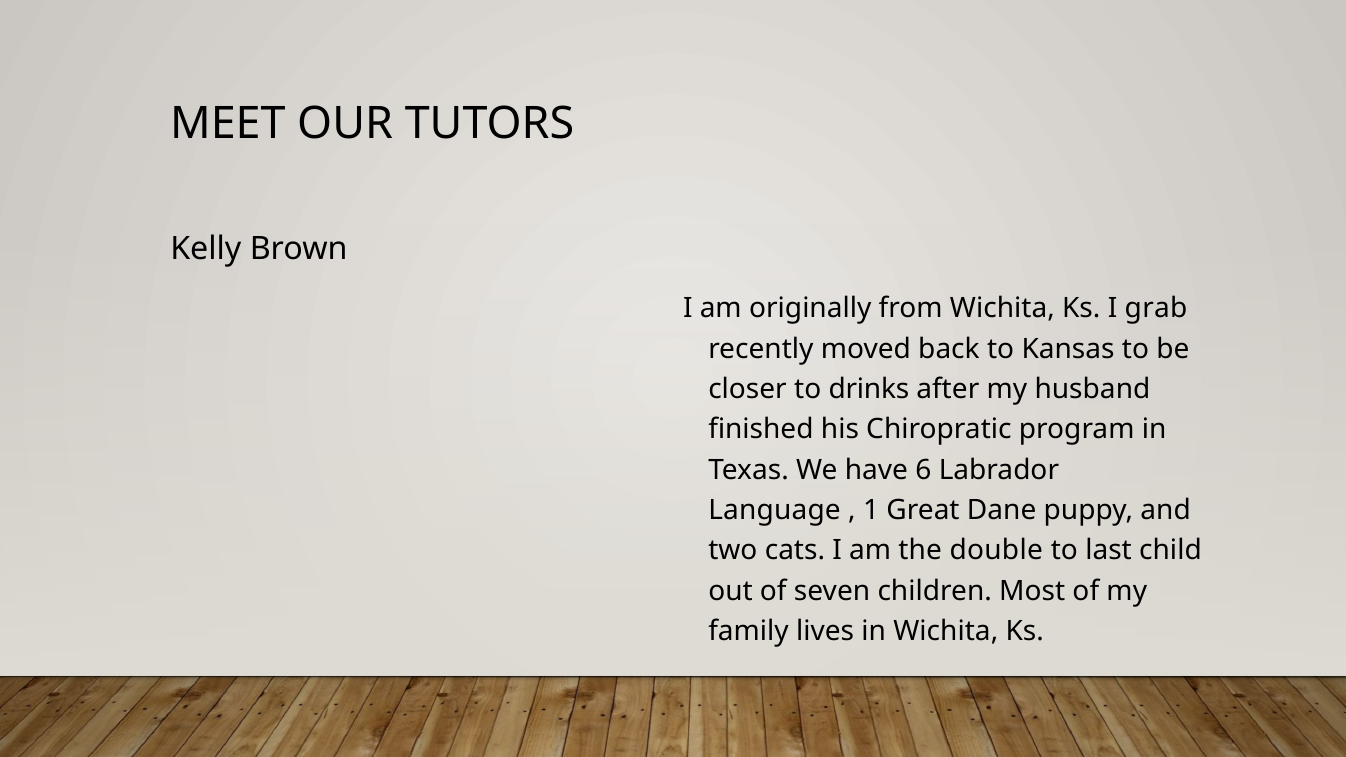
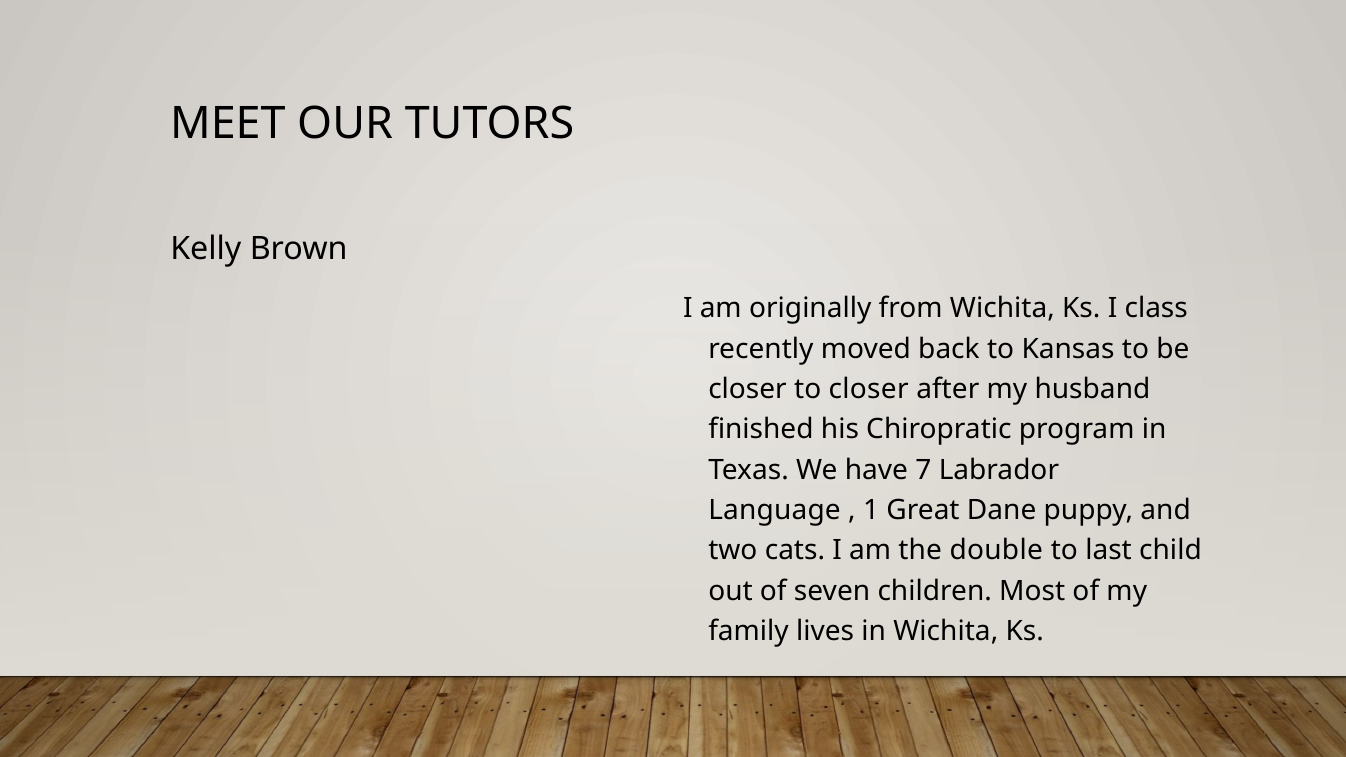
grab: grab -> class (1156, 308)
to drinks: drinks -> closer (869, 389)
6: 6 -> 7 (923, 470)
